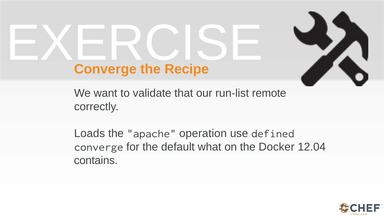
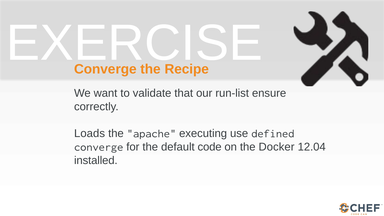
remote: remote -> ensure (269, 93)
operation: operation -> executing (203, 134)
what: what -> code (210, 147)
contains: contains -> installed (96, 160)
